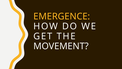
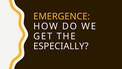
MOVEMENT: MOVEMENT -> ESPECIALLY (61, 46)
